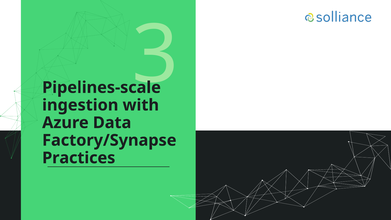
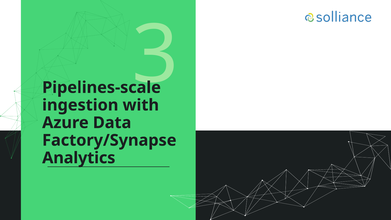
Practices: Practices -> Analytics (79, 158)
